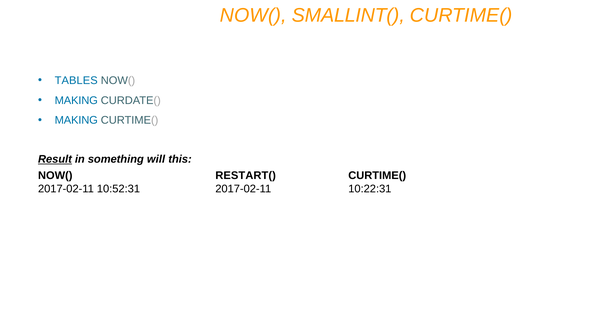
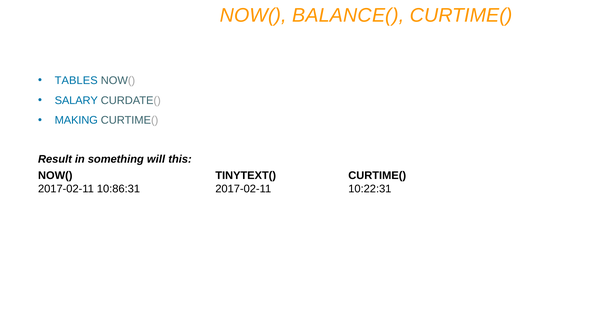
SMALLINT(: SMALLINT( -> BALANCE( (348, 15)
MAKING: MAKING -> SALARY (76, 101)
Result underline: present -> none (55, 159)
RESTART(: RESTART( -> TINYTEXT( (246, 176)
10:52:31: 10:52:31 -> 10:86:31 (118, 189)
